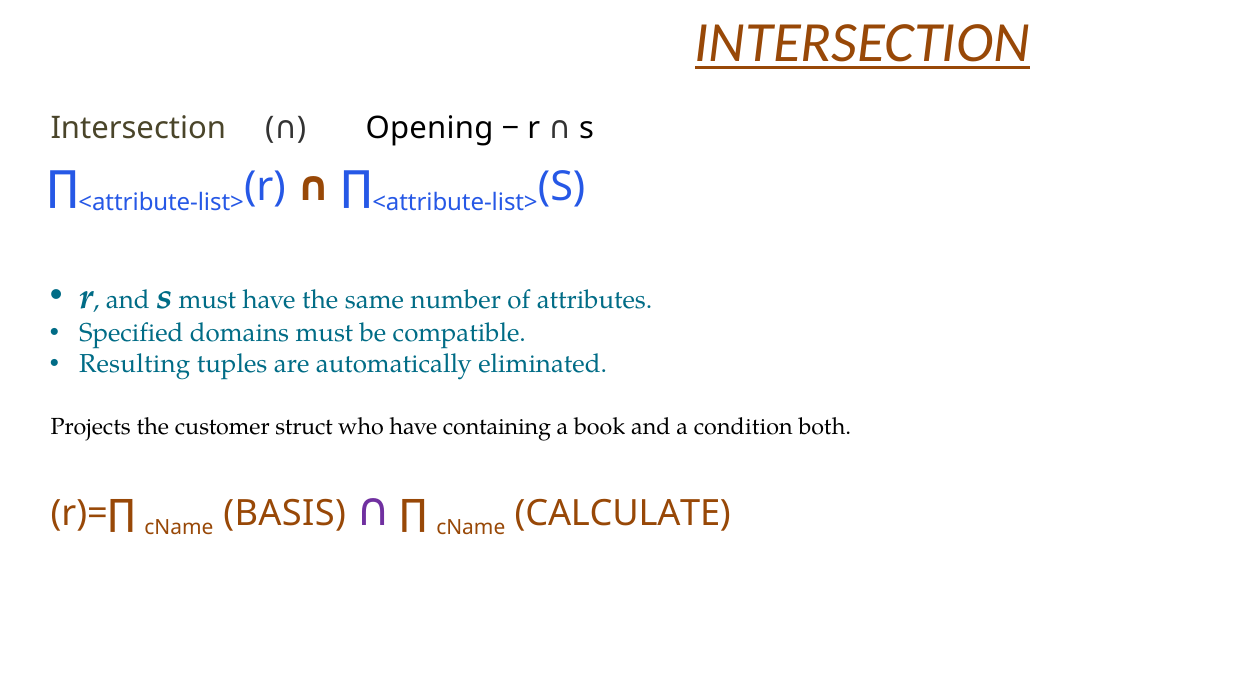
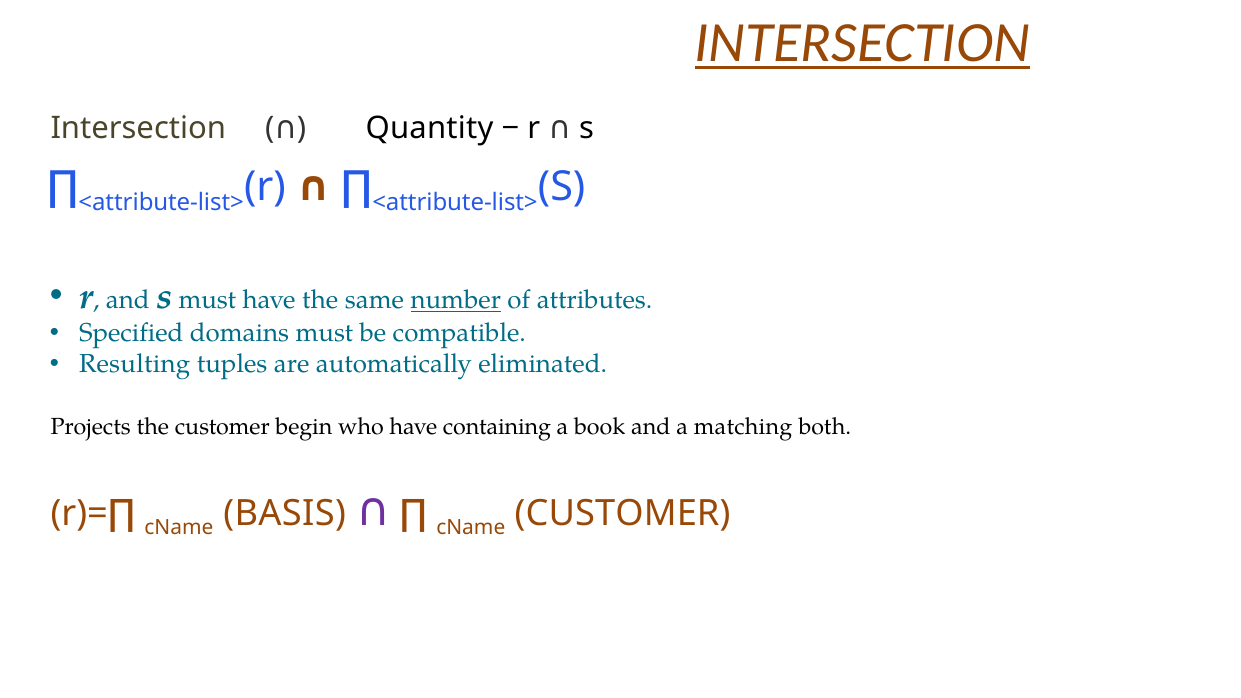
Opening: Opening -> Quantity (429, 128)
number underline: none -> present (456, 300)
struct: struct -> begin (304, 427)
condition: condition -> matching (743, 427)
cName CALCULATE: CALCULATE -> CUSTOMER (623, 513)
